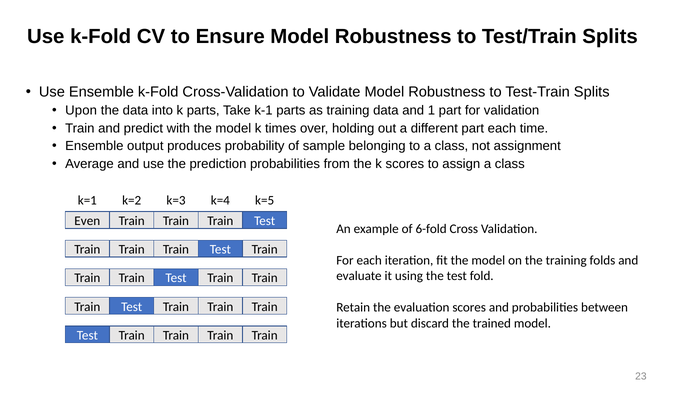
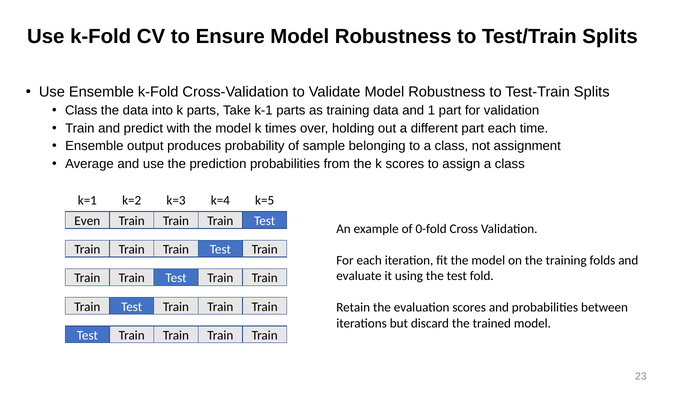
Upon: Upon -> Class (81, 110)
6-fold: 6-fold -> 0-fold (431, 229)
